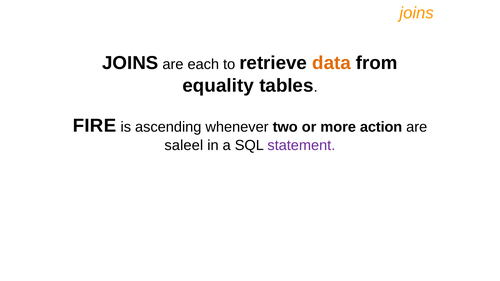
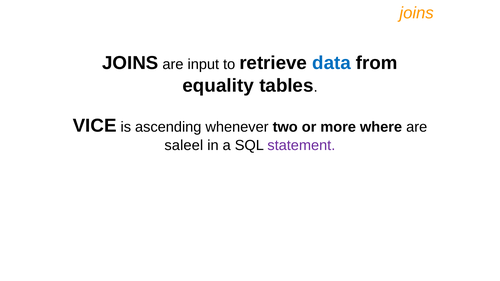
each: each -> input (203, 65)
data colour: orange -> blue (332, 63)
FIRE: FIRE -> VICE (95, 126)
action: action -> where (381, 127)
